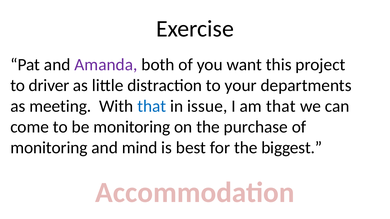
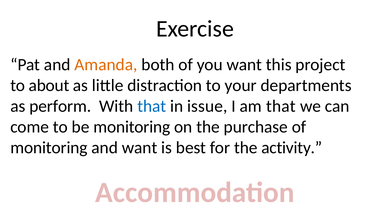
Amanda colour: purple -> orange (106, 65)
driver: driver -> about (49, 86)
meeting: meeting -> perform (60, 106)
and mind: mind -> want (140, 148)
biggest: biggest -> activity (292, 148)
